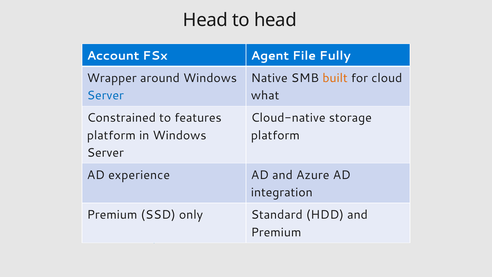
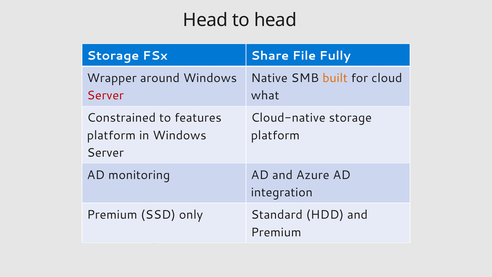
Account: Account -> Storage (113, 56)
Agent: Agent -> Share (270, 56)
Server colour: blue -> red (105, 95)
experience: experience -> monitoring (139, 175)
